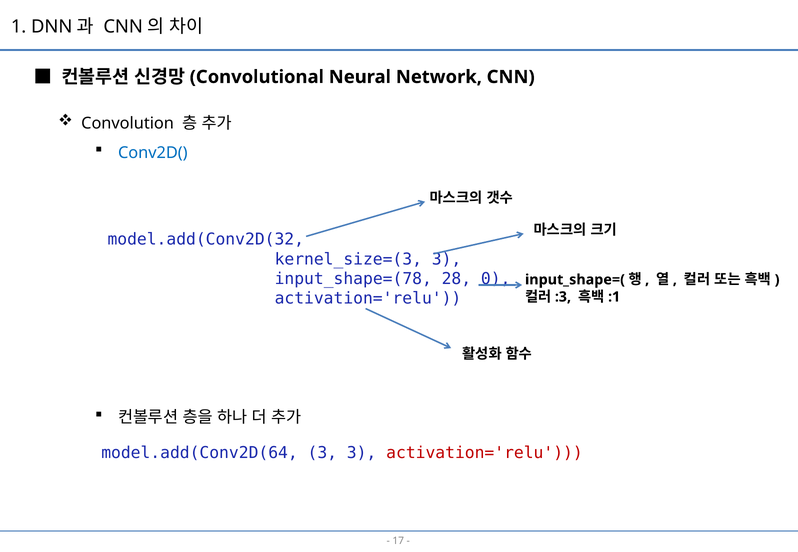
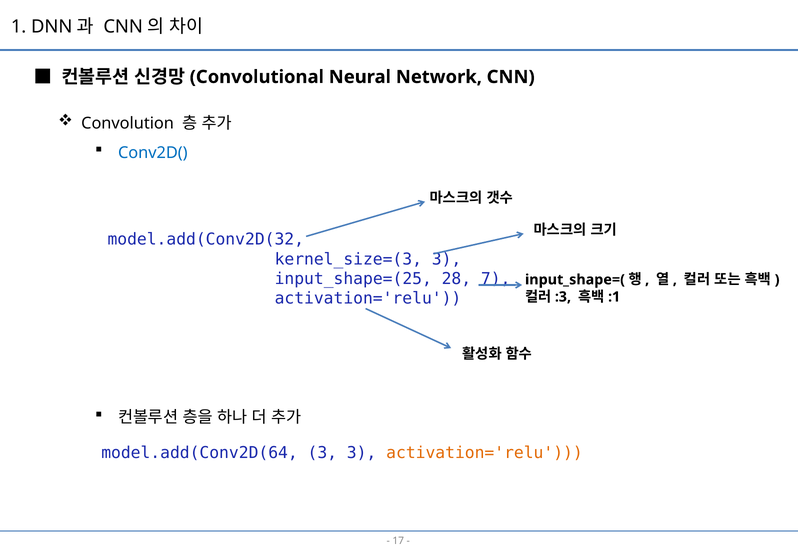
input_shape=(78: input_shape=(78 -> input_shape=(25 (353, 279)
0: 0 -> 7 (496, 279)
activation='relu colour: red -> orange (485, 453)
